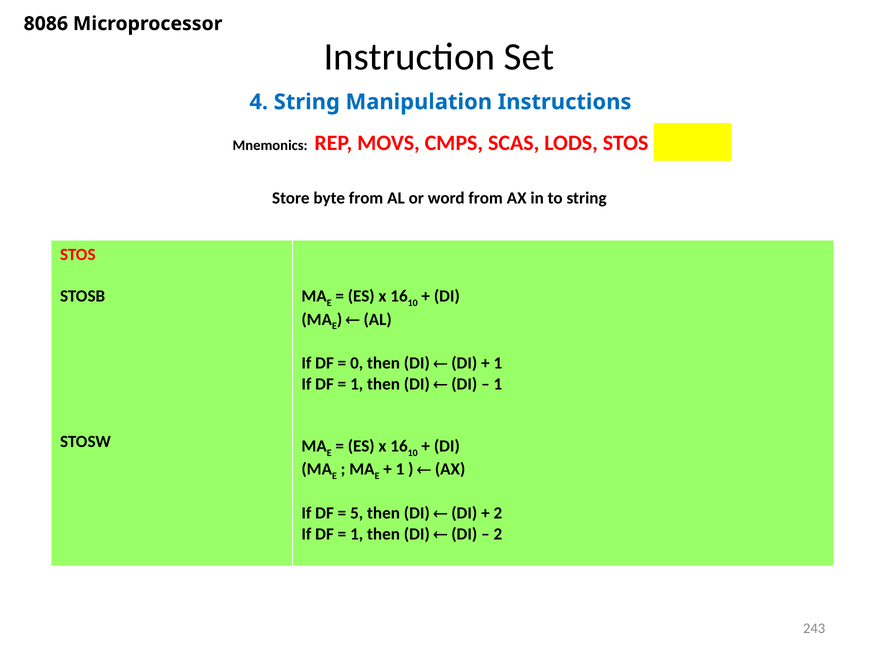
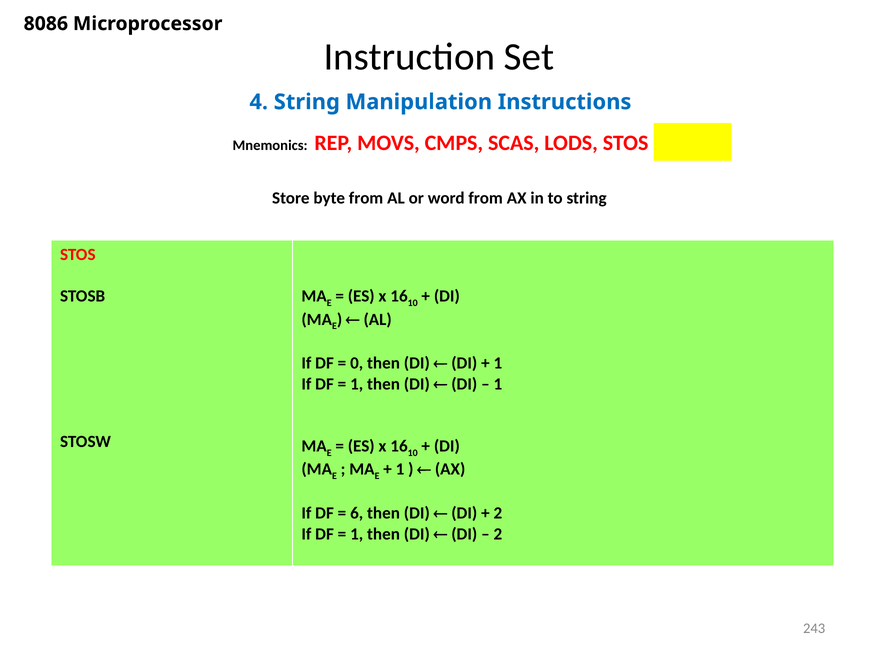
5: 5 -> 6 (357, 514)
